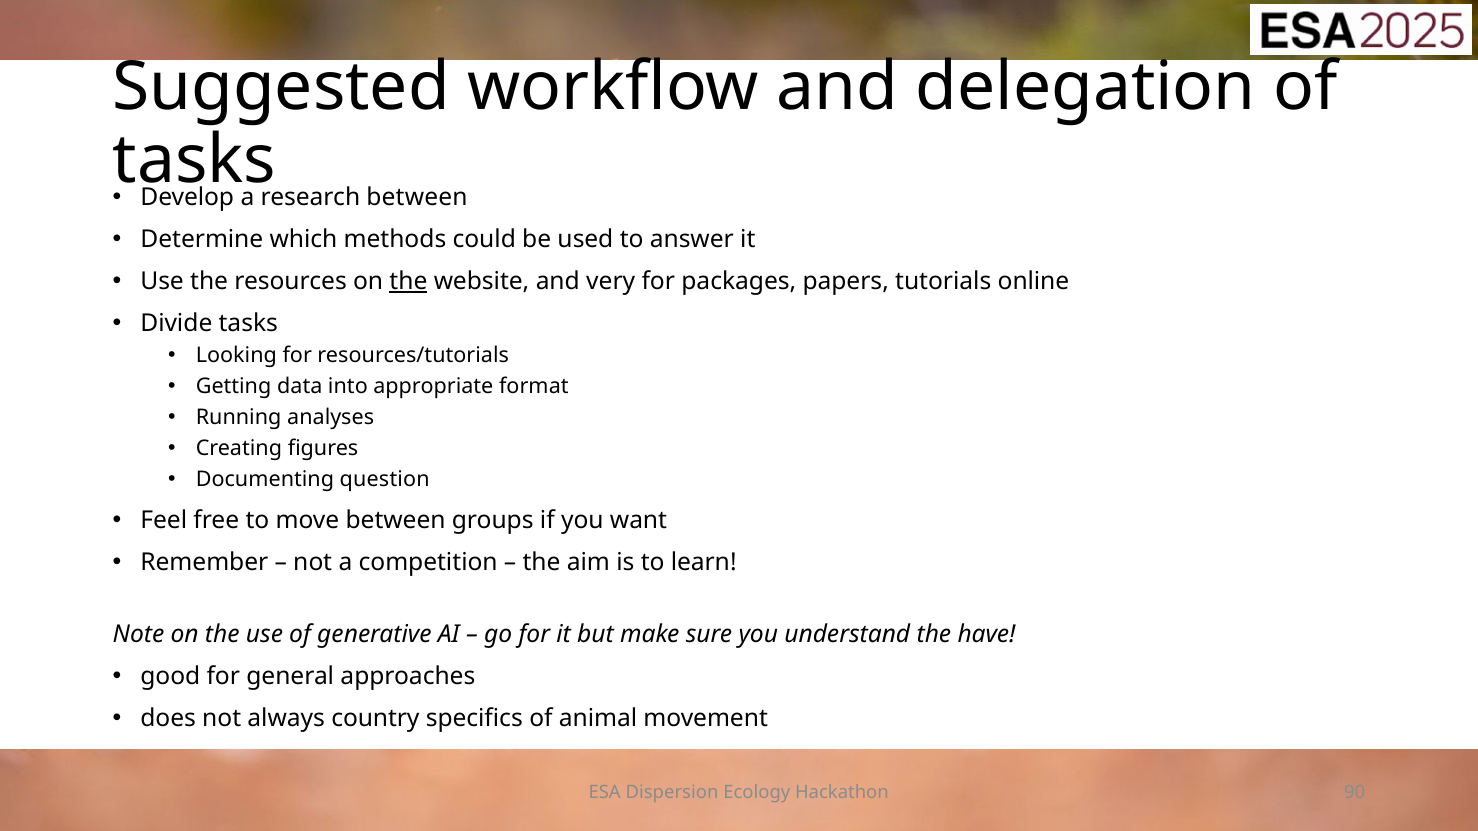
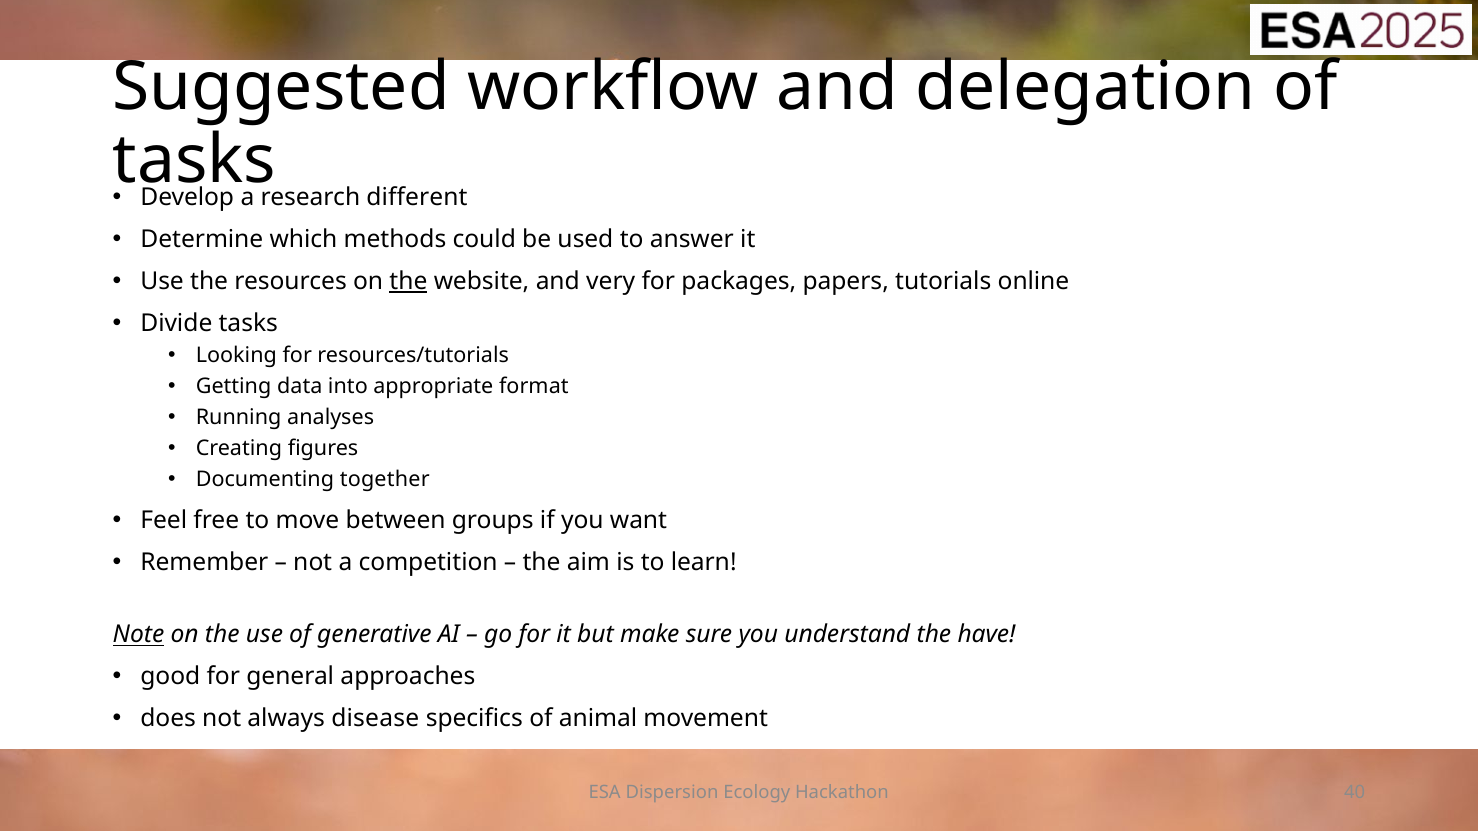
research between: between -> different (417, 197)
question: question -> together (385, 480)
Note underline: none -> present (138, 635)
country: country -> disease (375, 719)
90: 90 -> 40 (1355, 792)
